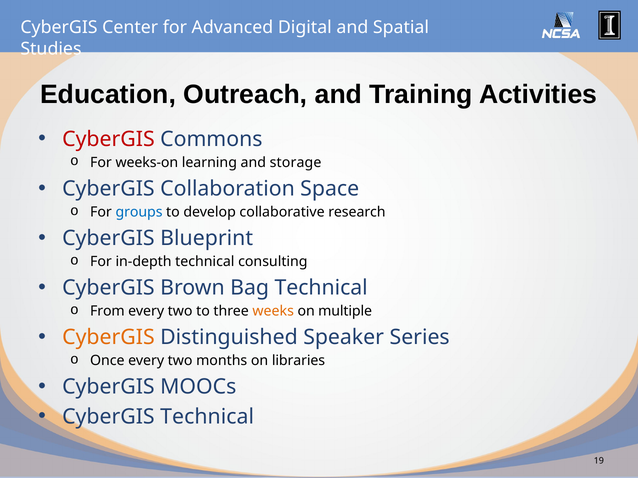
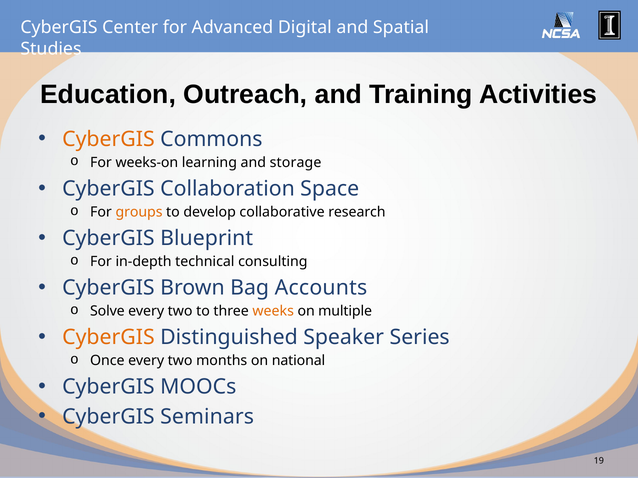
CyberGIS colour: red -> orange (108, 139)
groups colour: blue -> orange (139, 212)
Bag Technical: Technical -> Accounts (321, 288)
From: From -> Solve (107, 312)
libraries: libraries -> national (299, 361)
CyberGIS Technical: Technical -> Seminars (207, 417)
